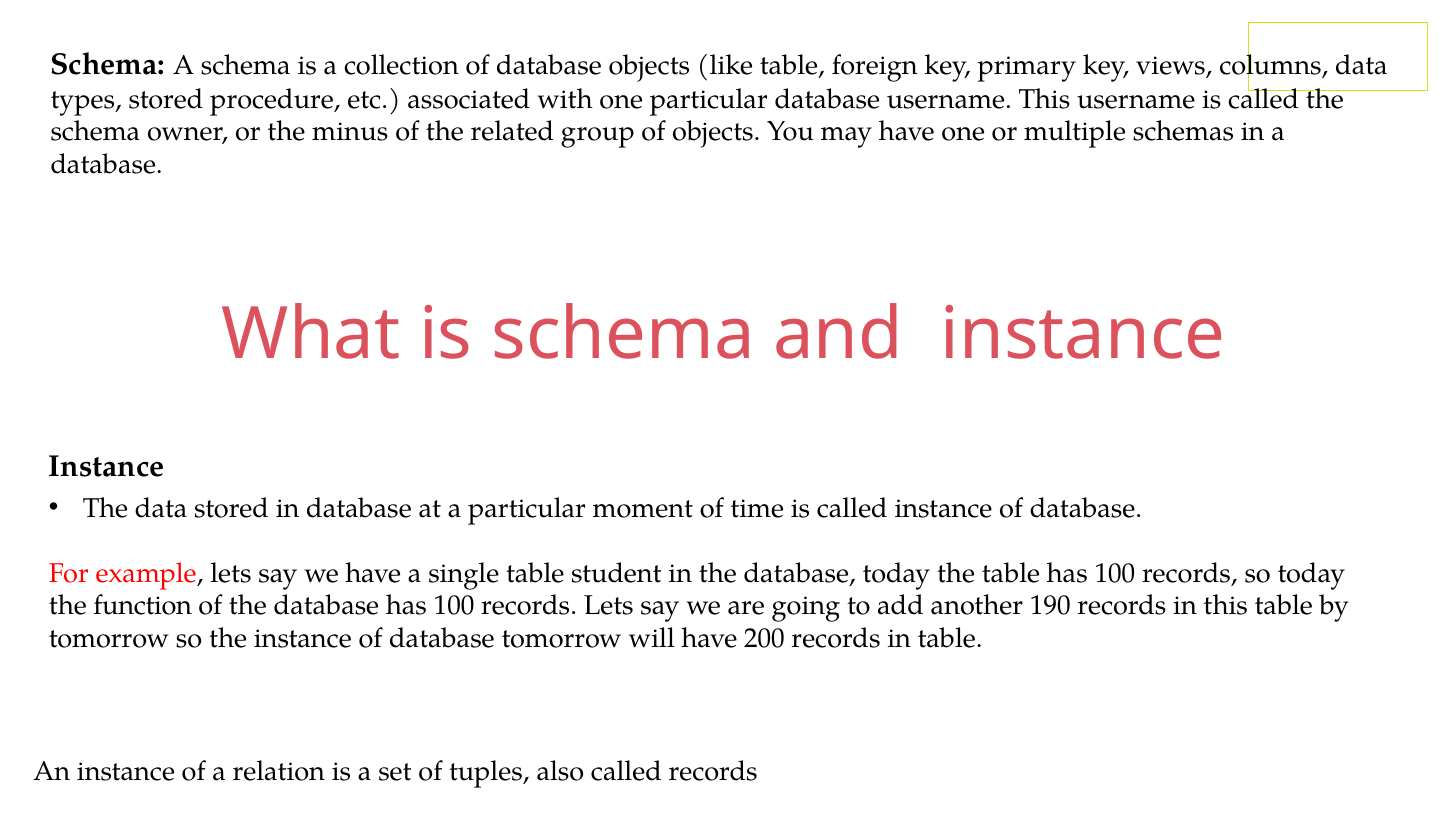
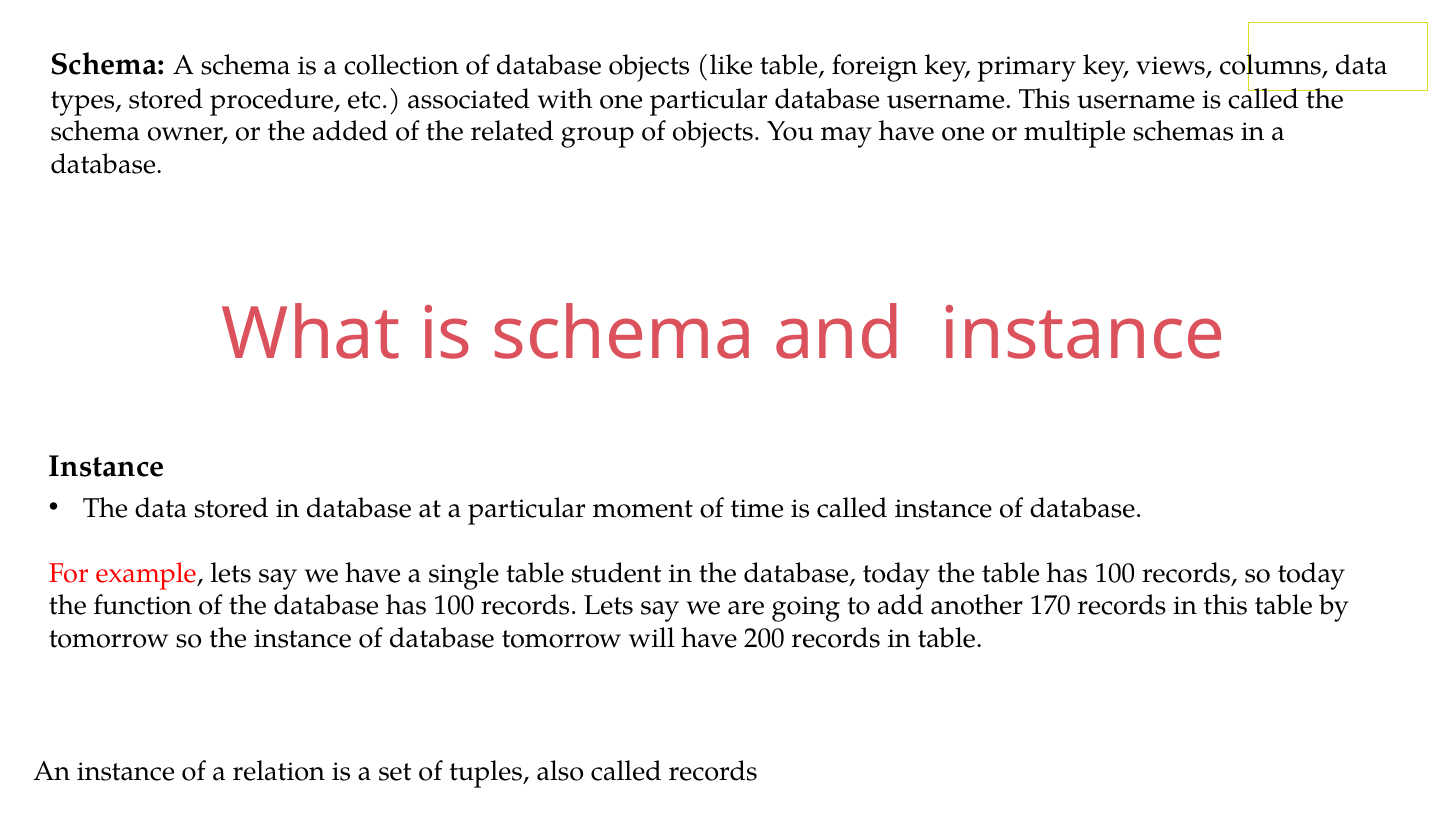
minus: minus -> added (350, 132)
190: 190 -> 170 (1050, 606)
